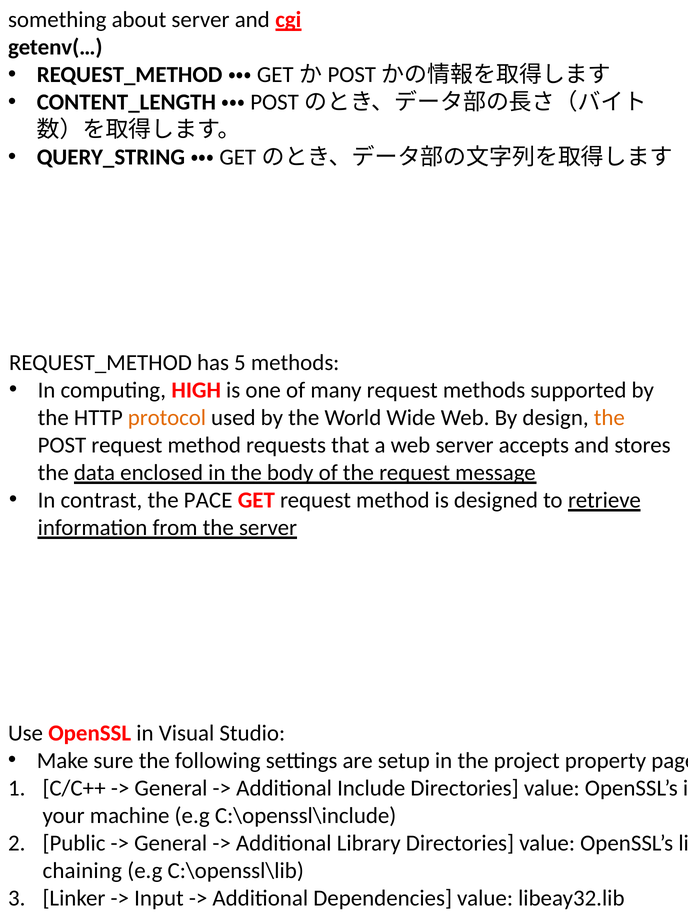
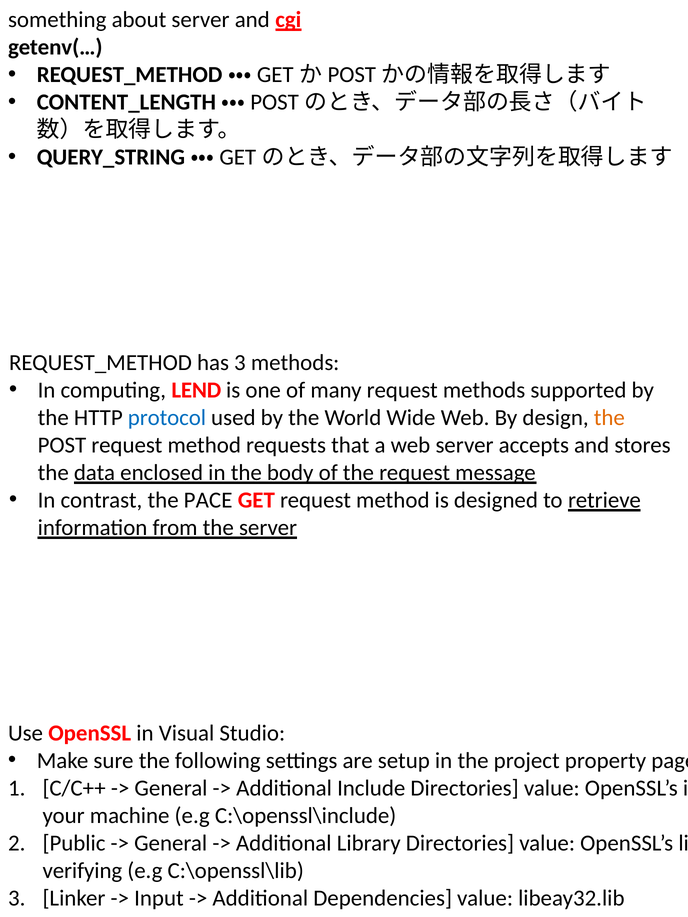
has 5: 5 -> 3 (240, 363)
HIGH: HIGH -> LEND (196, 390)
protocol colour: orange -> blue (167, 418)
chaining: chaining -> verifying (82, 871)
